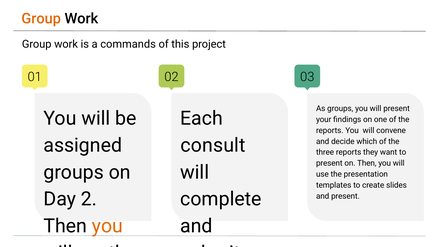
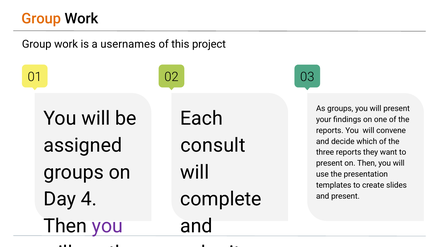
commands: commands -> usernames (128, 44)
2: 2 -> 4 (89, 199)
you colour: orange -> purple (107, 226)
